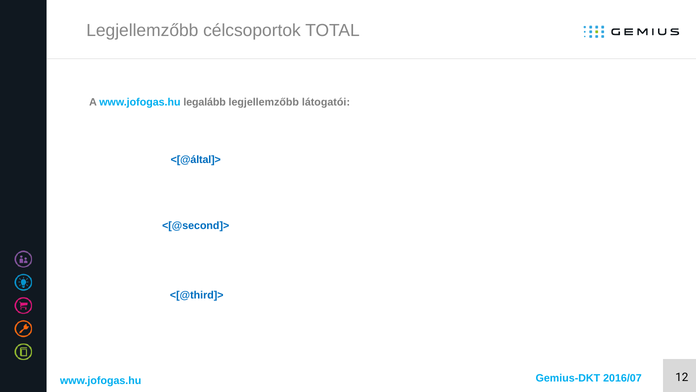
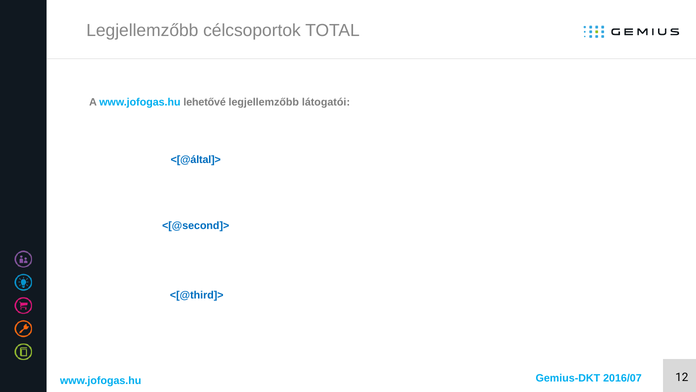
legalább: legalább -> lehetővé (205, 102)
